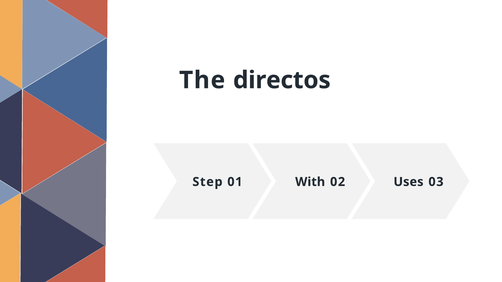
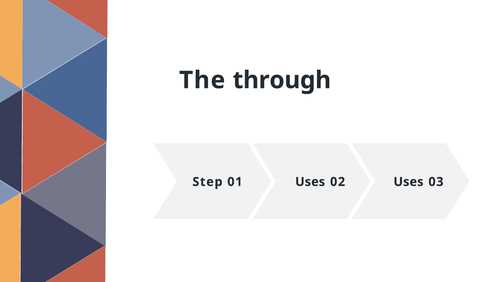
directos: directos -> through (282, 80)
01 With: With -> Uses (310, 182)
